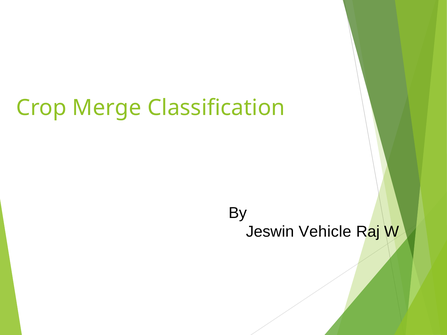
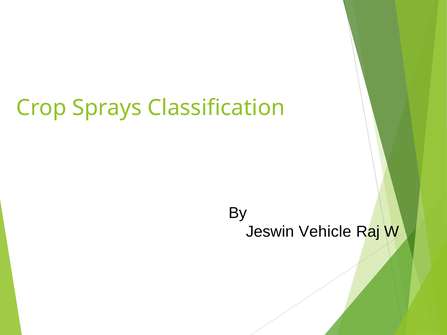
Merge: Merge -> Sprays (107, 108)
